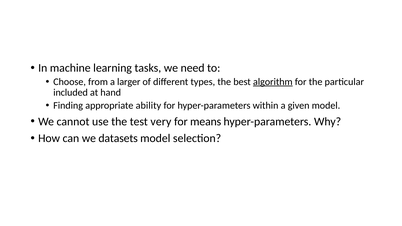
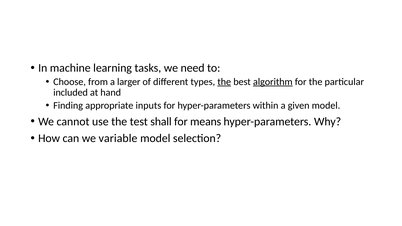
the underline: none -> present (224, 82)
ability: ability -> inputs (148, 106)
very: very -> shall (161, 122)
datasets: datasets -> variable (118, 138)
